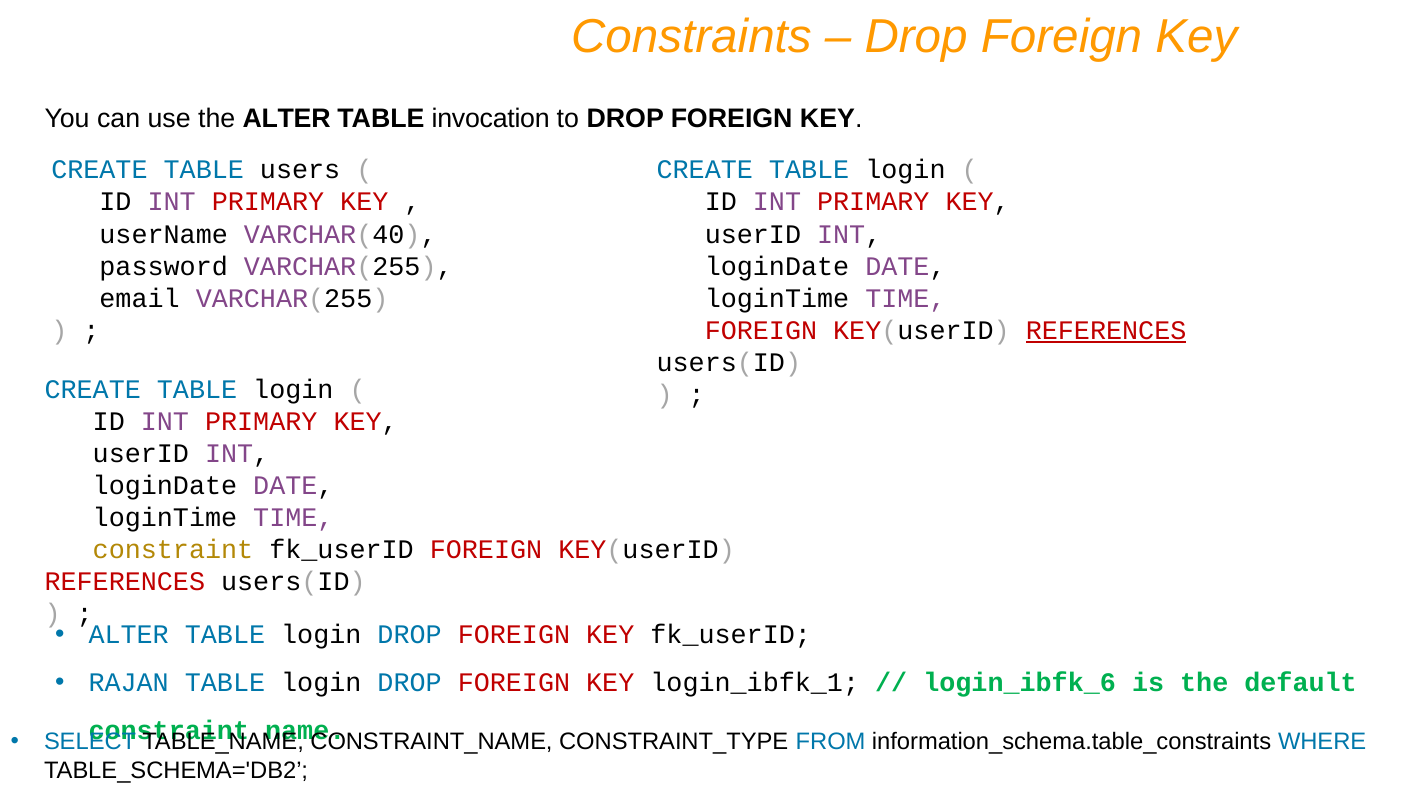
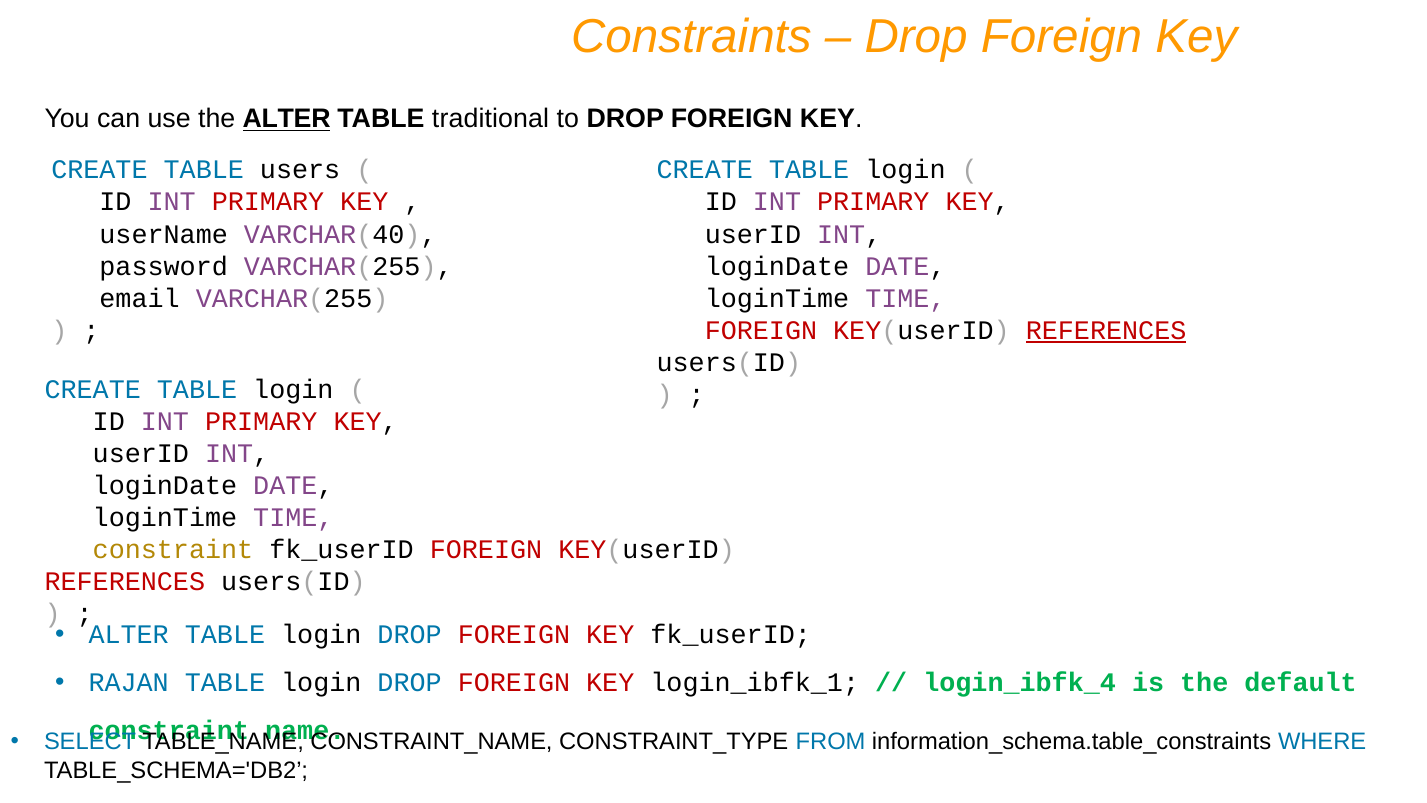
ALTER underline: none -> present (287, 119)
invocation: invocation -> traditional (491, 119)
login_ibfk_6: login_ibfk_6 -> login_ibfk_4 (1020, 683)
